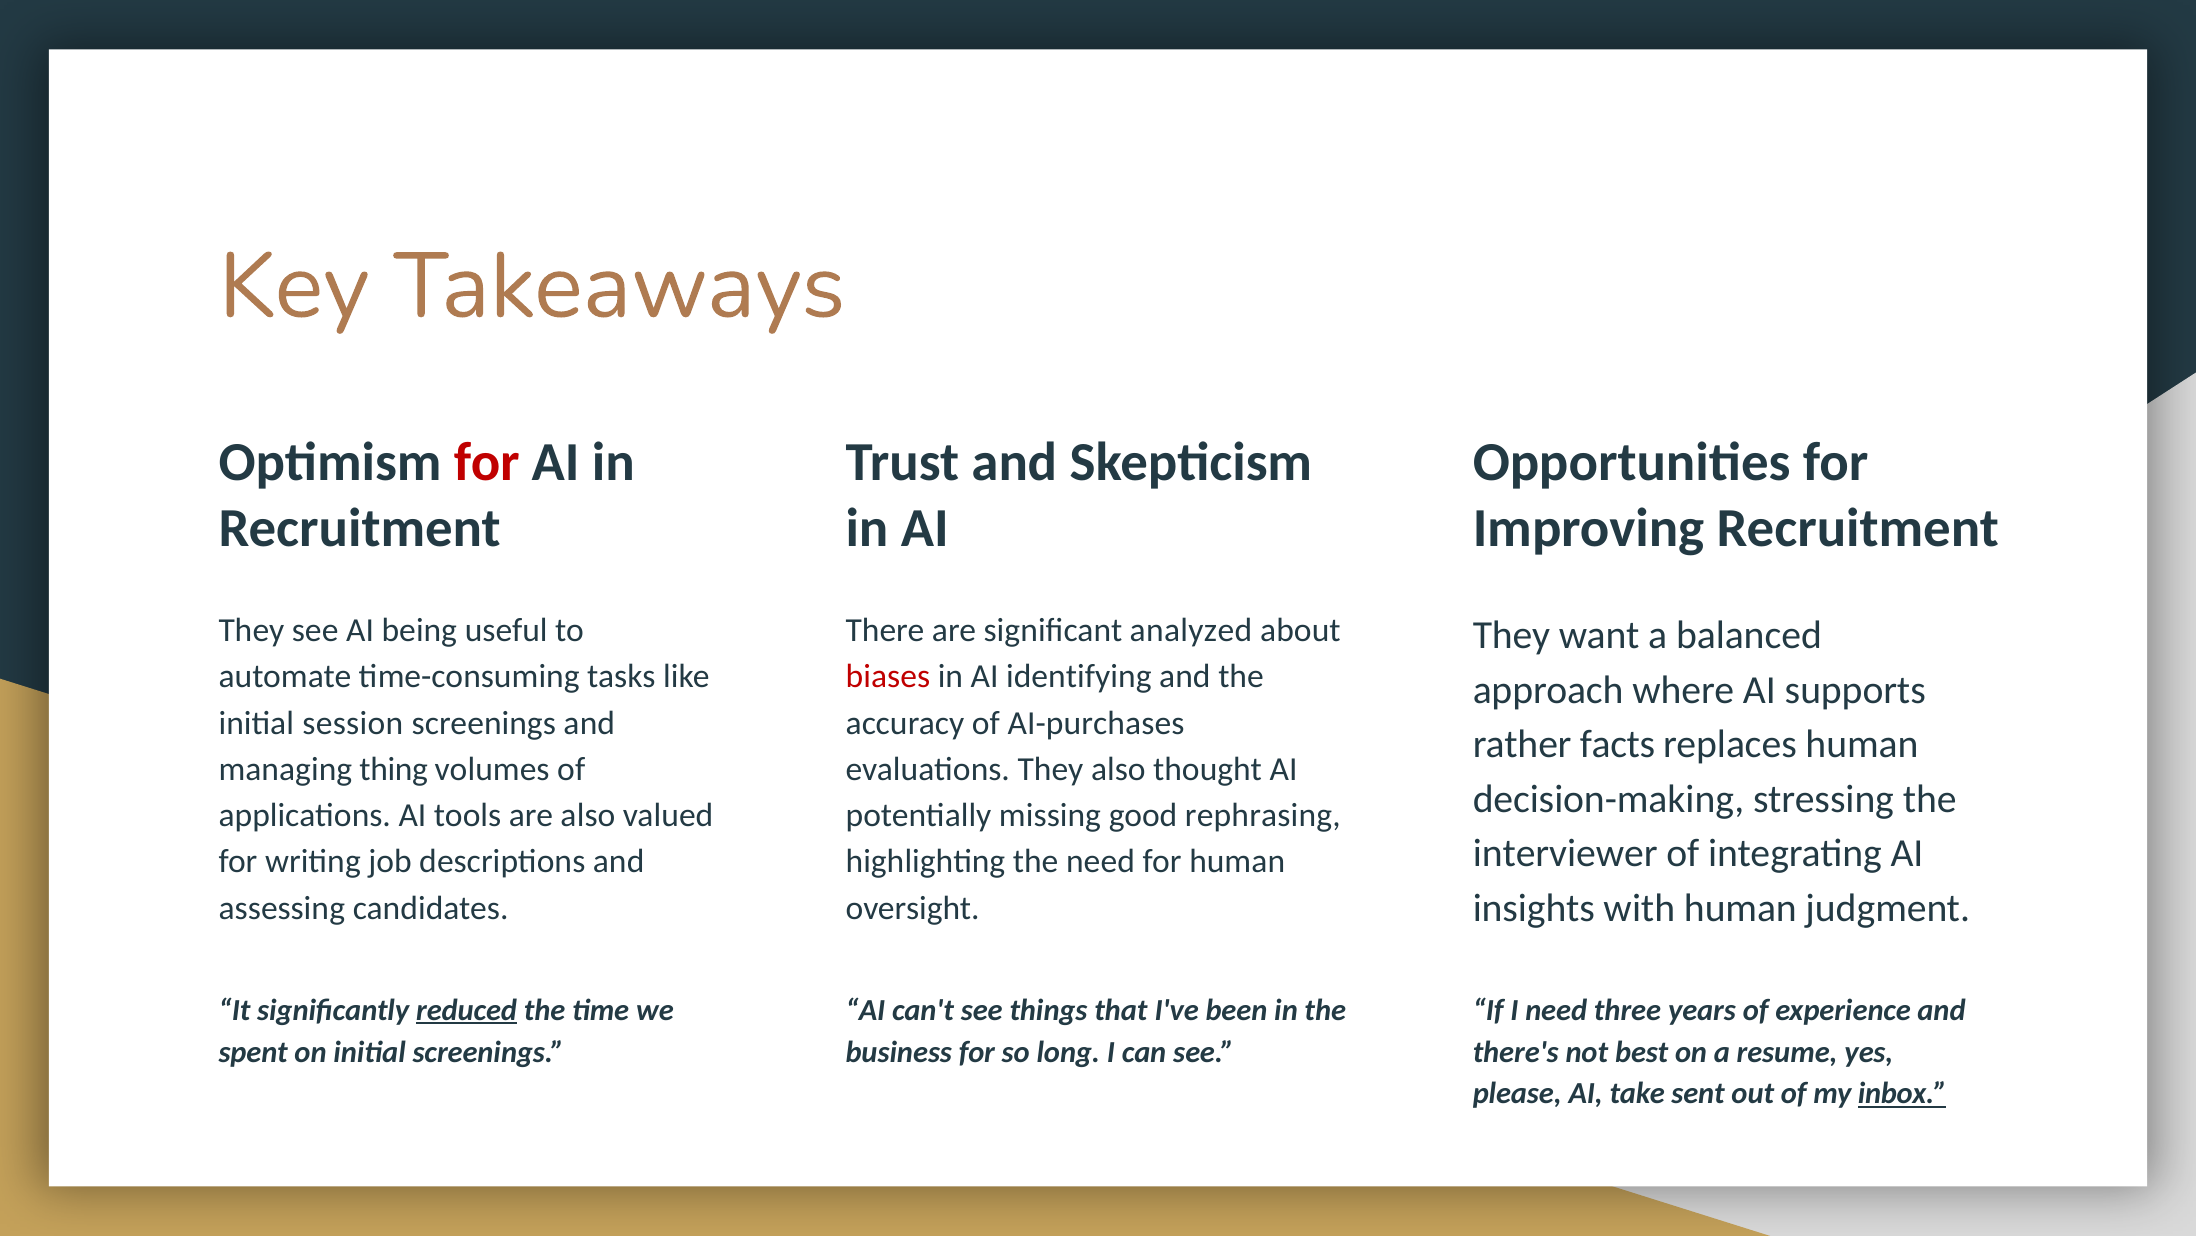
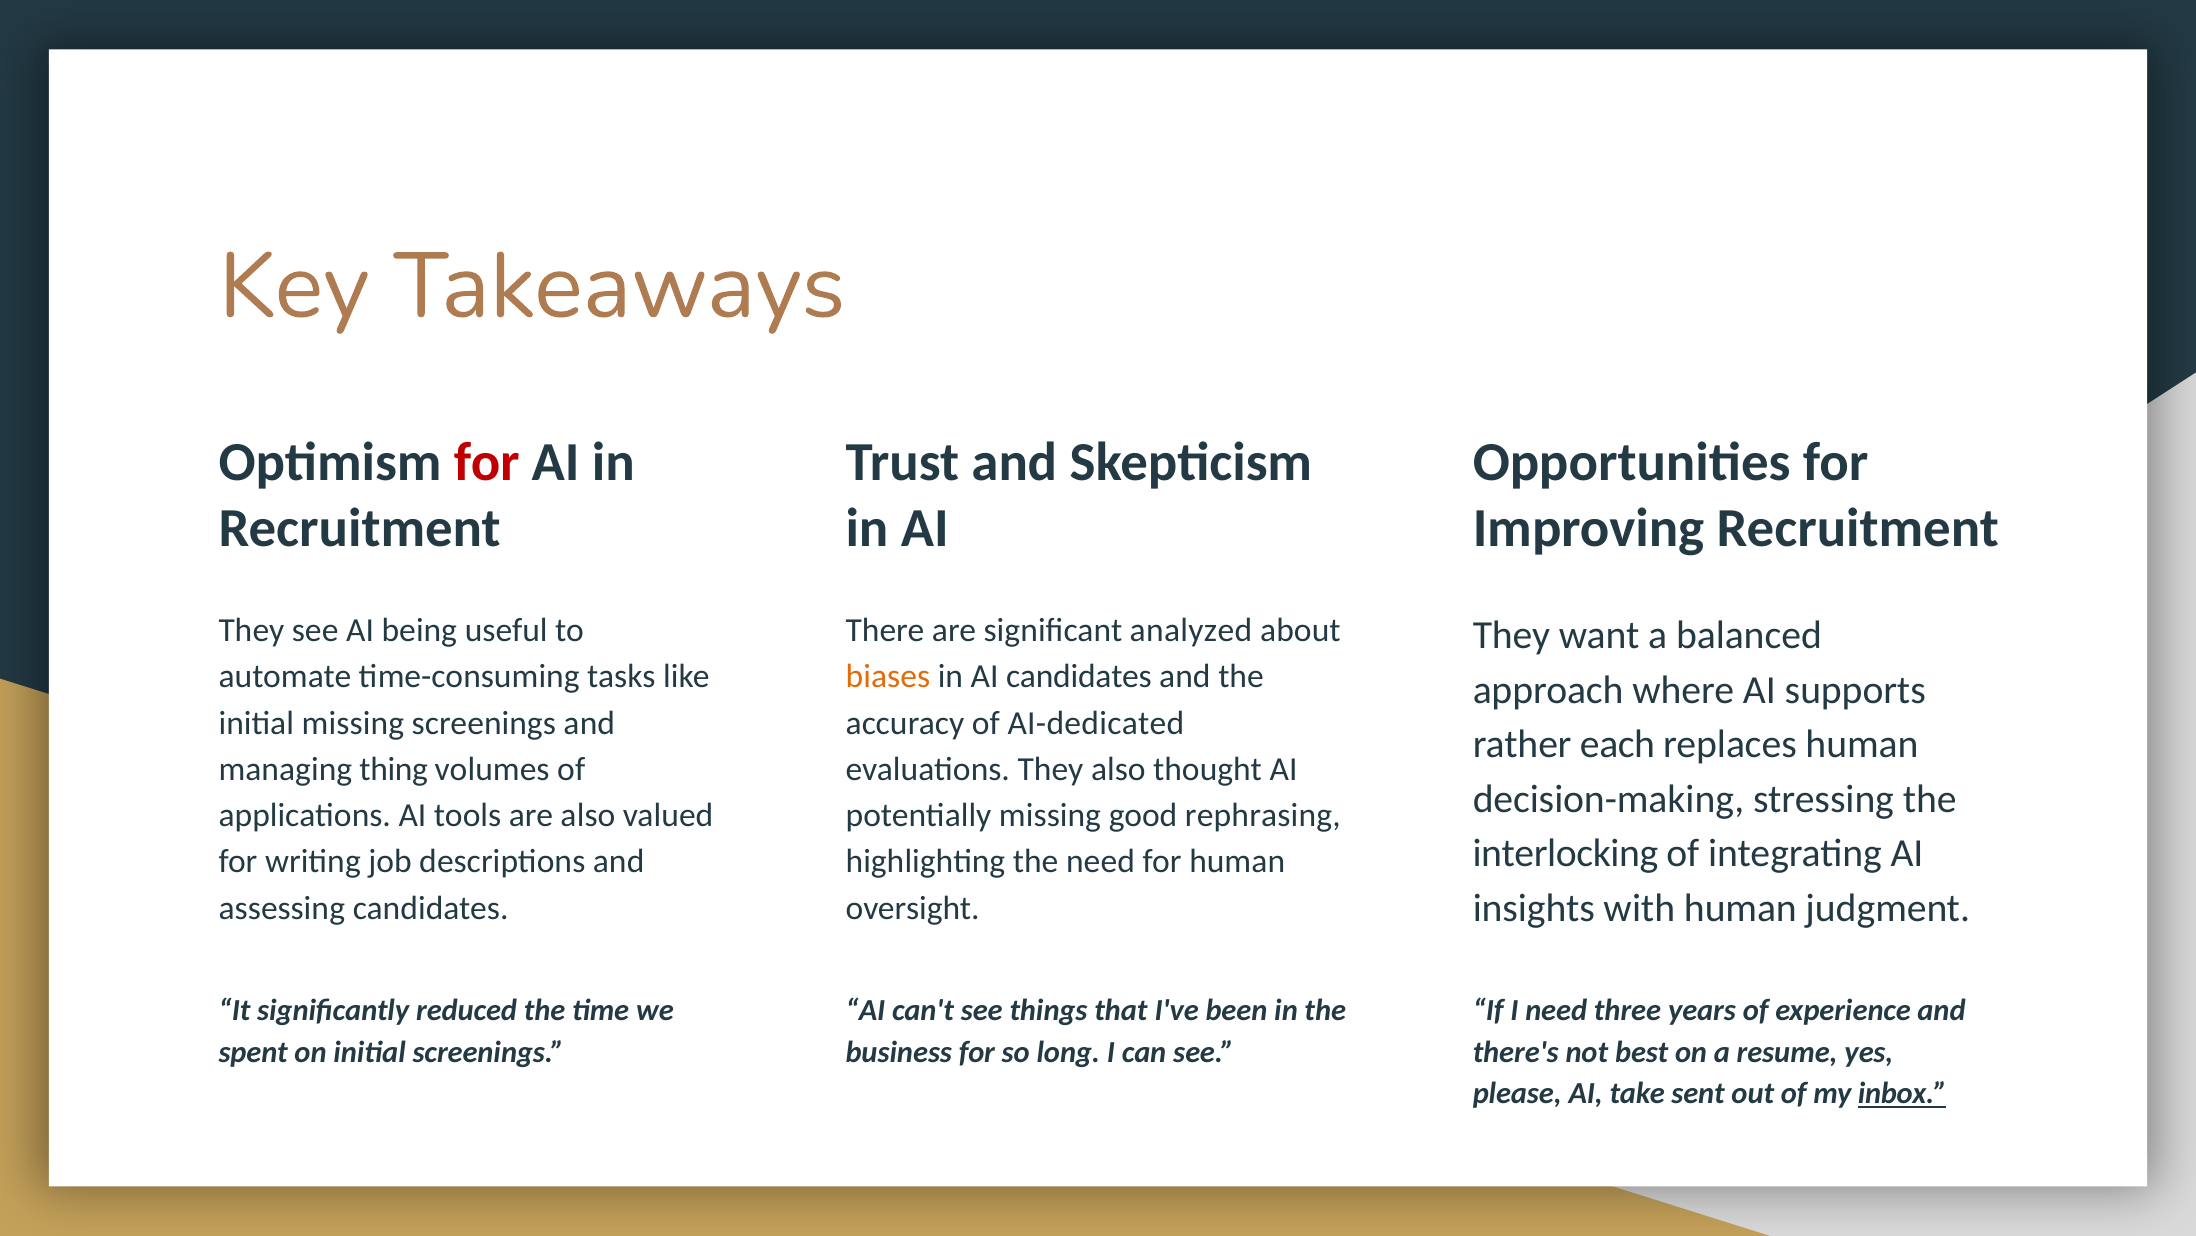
biases colour: red -> orange (888, 676)
AI identifying: identifying -> candidates (1079, 676)
initial session: session -> missing (353, 723)
AI-purchases: AI-purchases -> AI-dedicated (1096, 723)
facts: facts -> each (1618, 744)
interviewer: interviewer -> interlocking (1565, 853)
reduced underline: present -> none (467, 1010)
